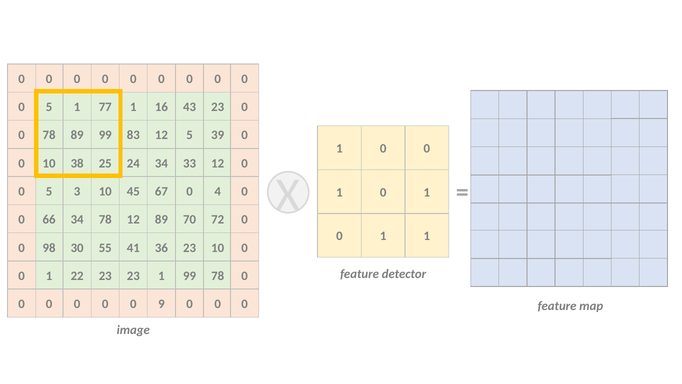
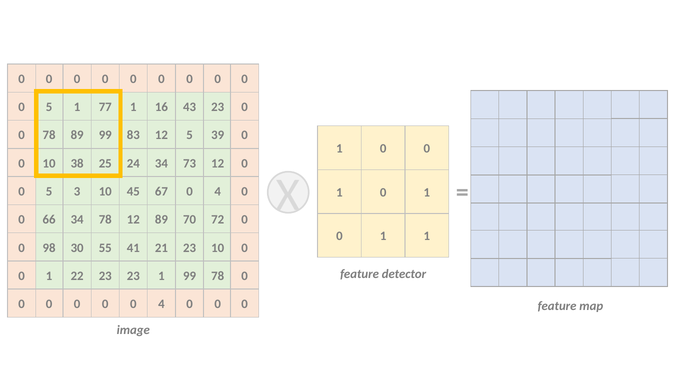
33: 33 -> 73 (190, 163)
36: 36 -> 21 (161, 248)
0 0 9: 9 -> 4 (161, 304)
